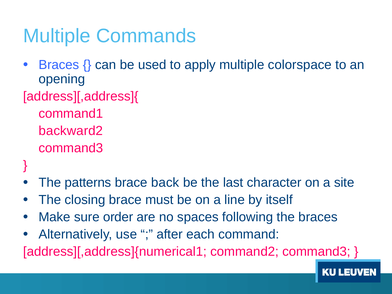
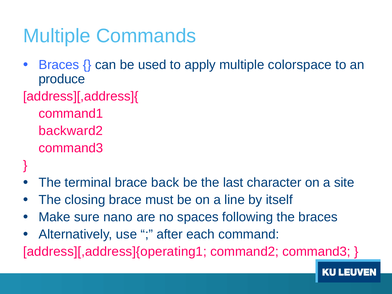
opening: opening -> produce (62, 79)
patterns: patterns -> terminal (88, 183)
order: order -> nano (118, 217)
address][,address]{numerical1: address][,address]{numerical1 -> address][,address]{operating1 (115, 252)
